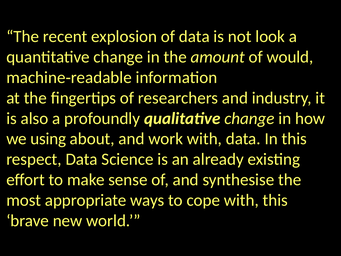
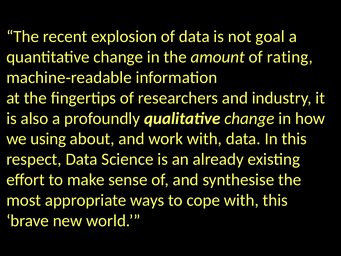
look: look -> goal (270, 36)
would: would -> rating (290, 57)
